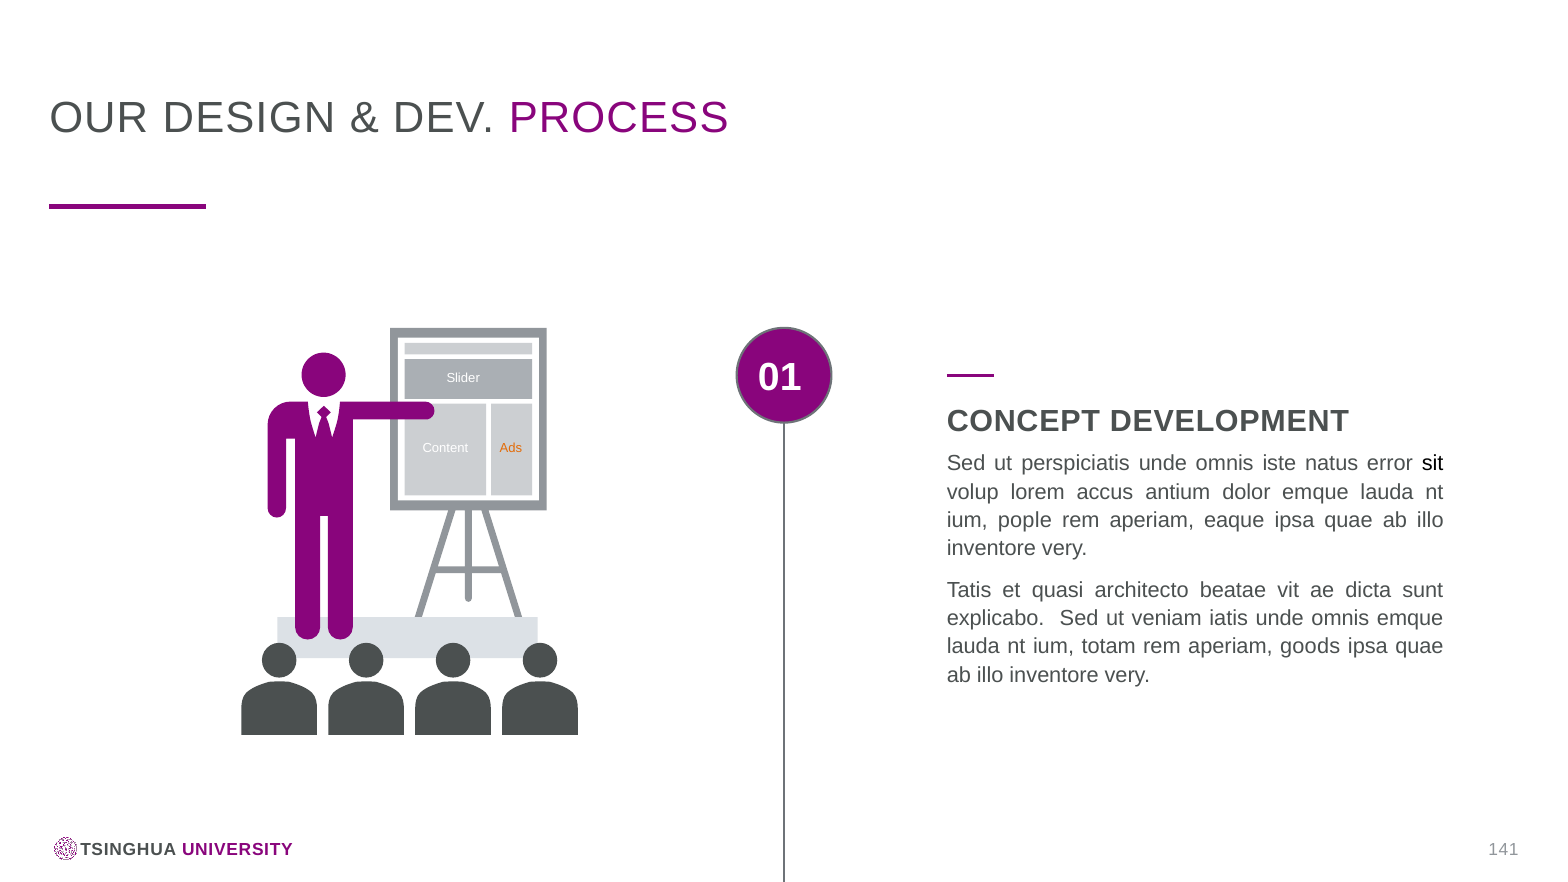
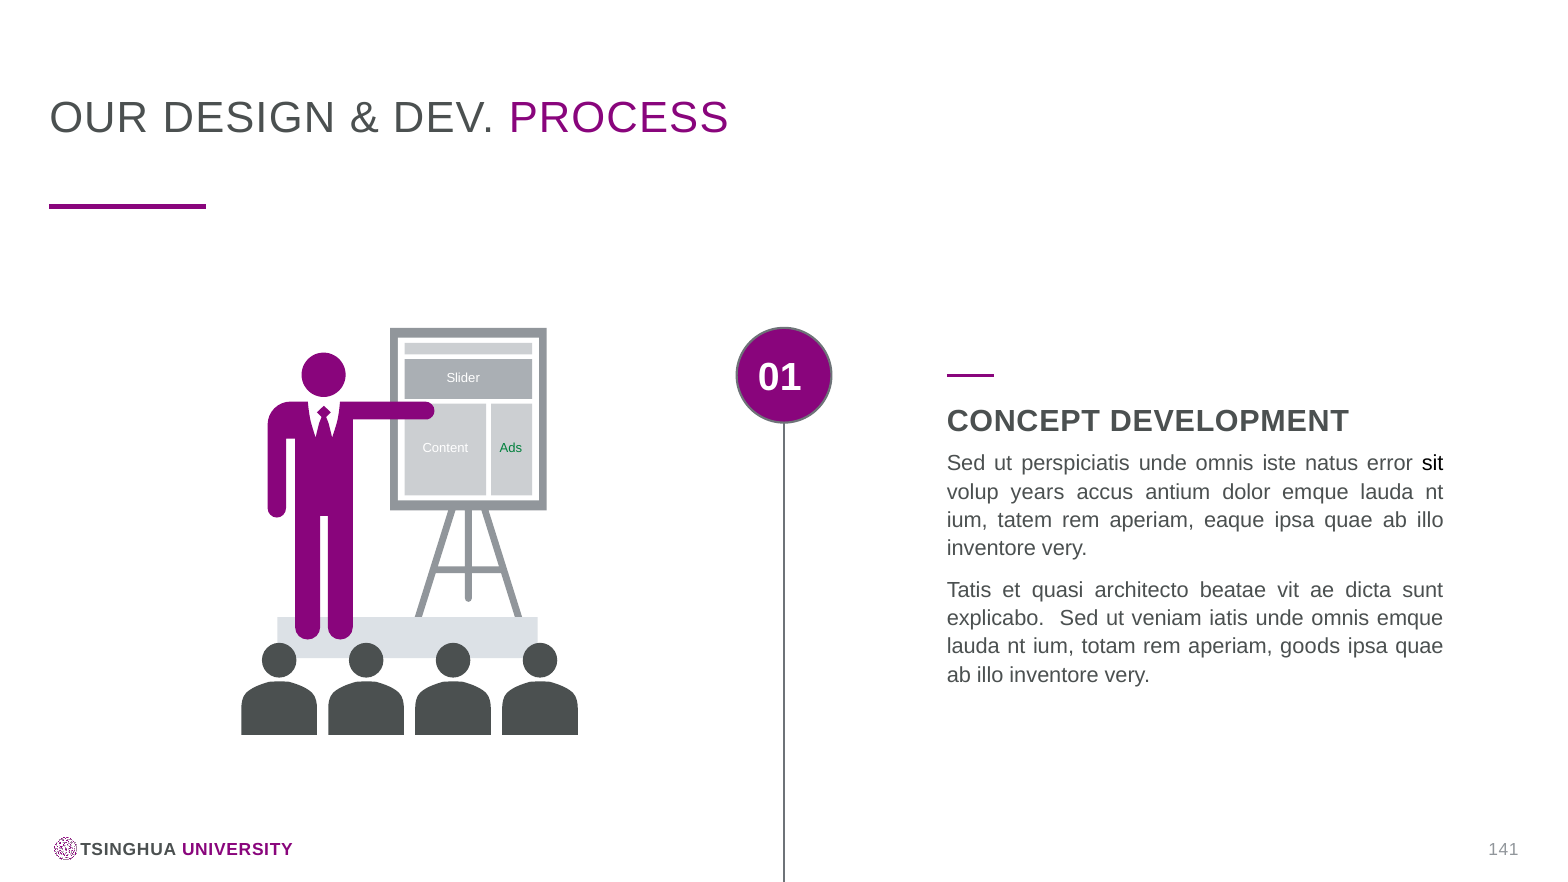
Ads colour: orange -> green (511, 448)
lorem: lorem -> years (1038, 492)
pople: pople -> tatem (1025, 520)
